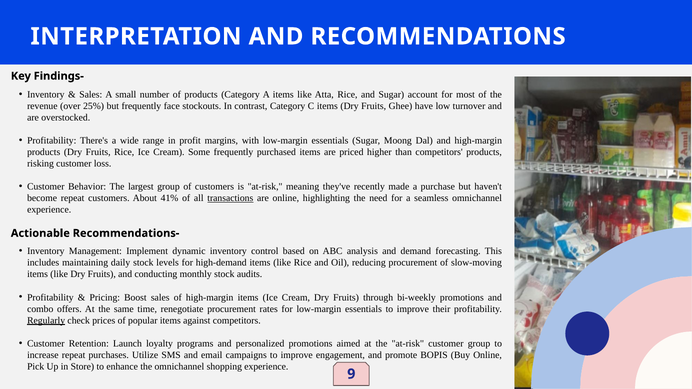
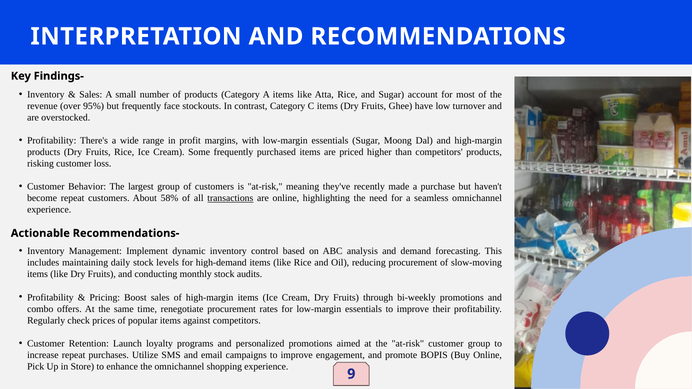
25%: 25% -> 95% (94, 106)
41%: 41% -> 58% (170, 198)
Regularly underline: present -> none (46, 321)
